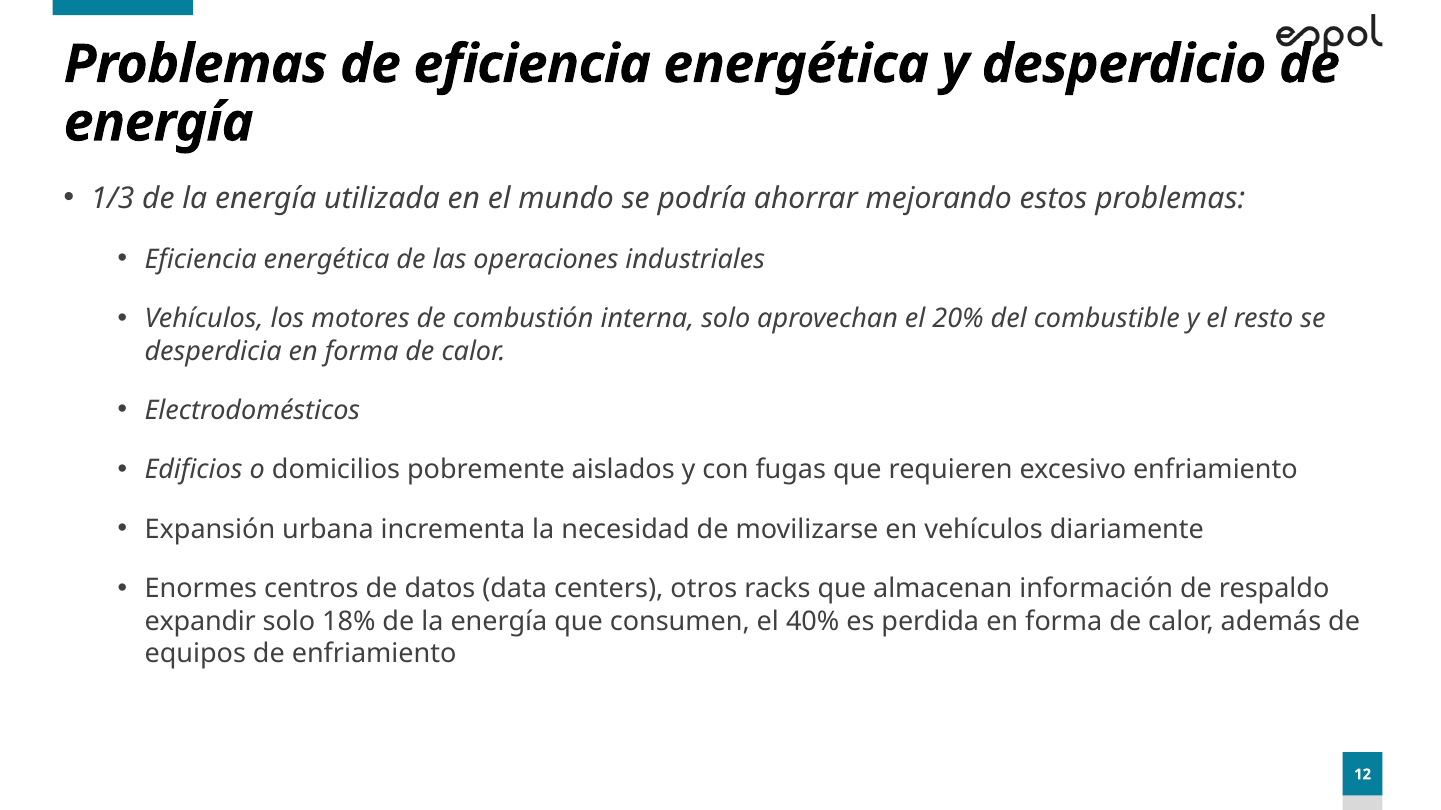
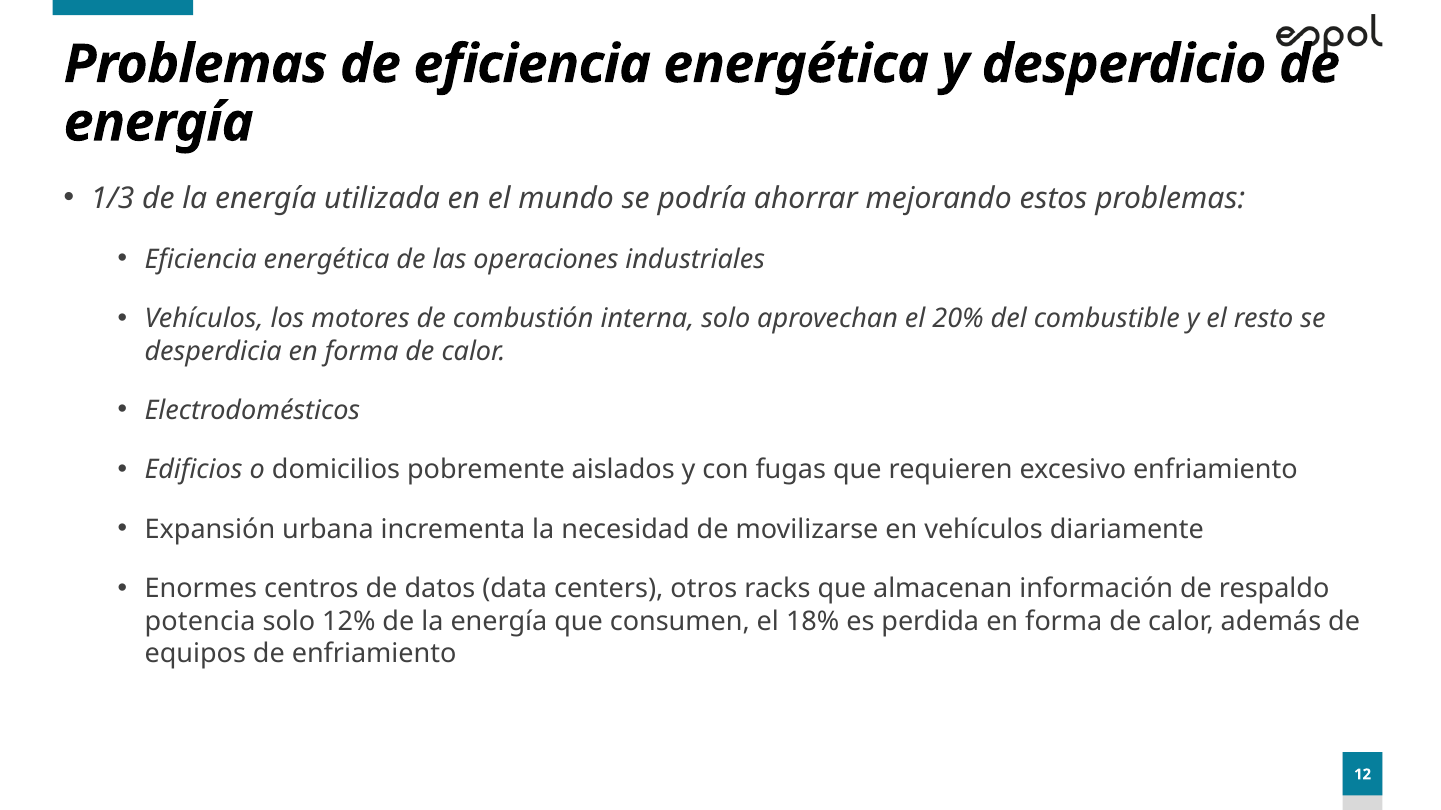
expandir: expandir -> potencia (200, 622)
18%: 18% -> 12% (349, 622)
40%: 40% -> 18% (813, 622)
